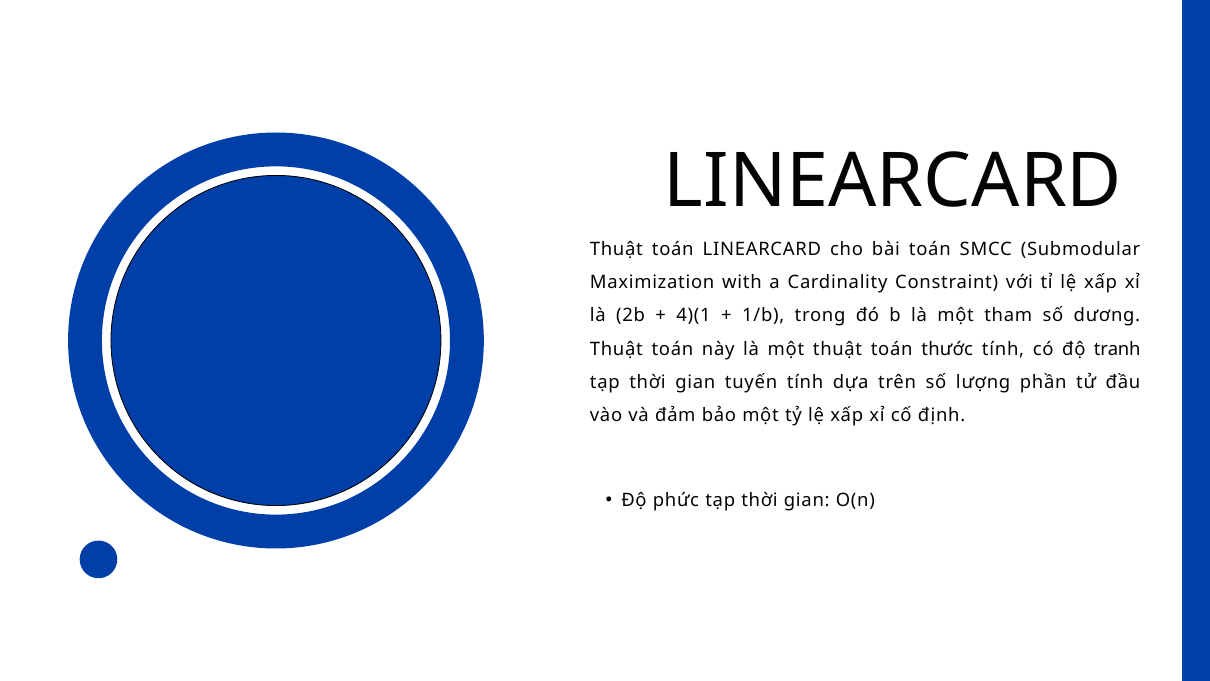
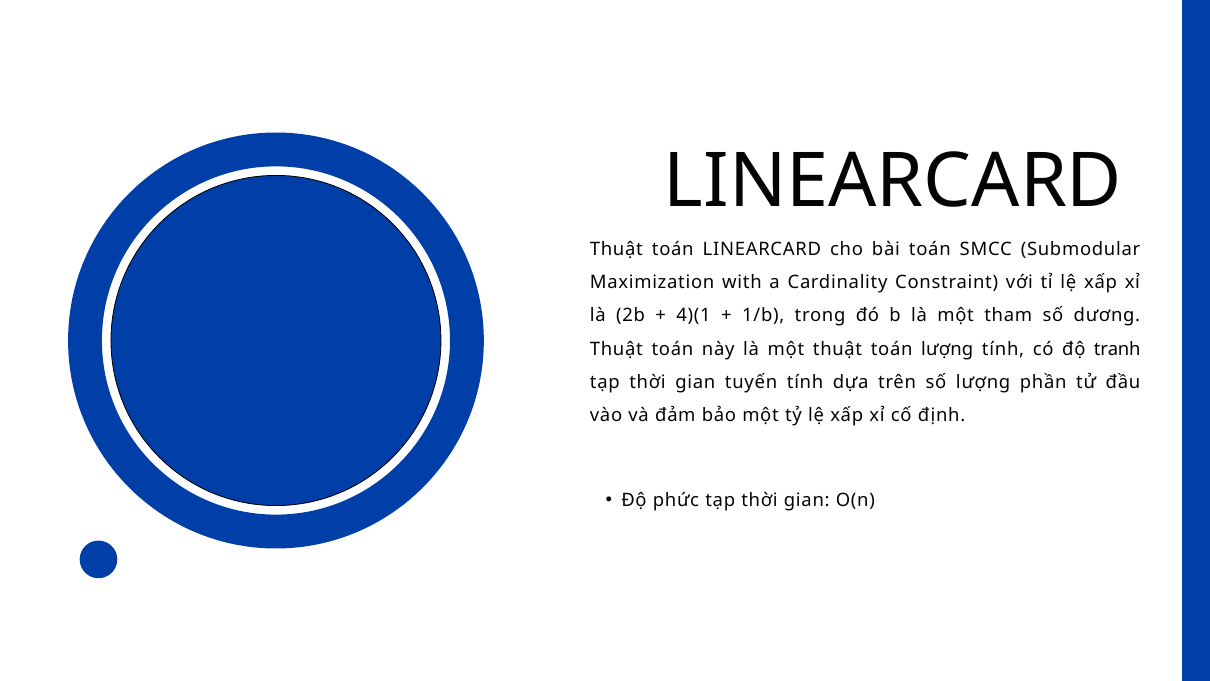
toán thước: thước -> lượng (947, 349)
